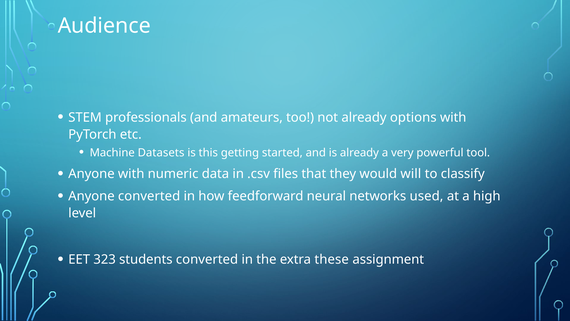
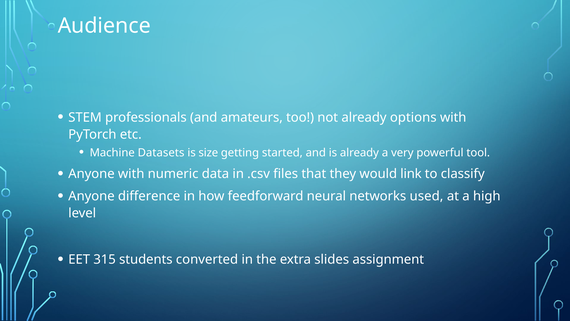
this: this -> size (208, 152)
will: will -> link (411, 174)
Anyone converted: converted -> difference (149, 196)
323: 323 -> 315 (105, 259)
these: these -> slides (332, 259)
